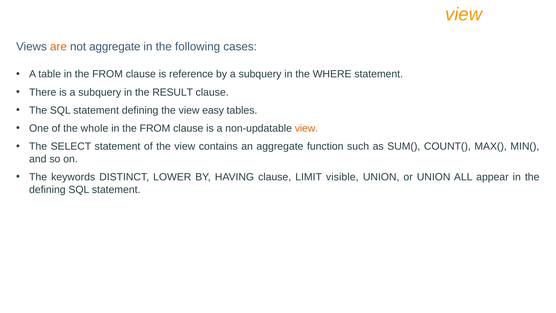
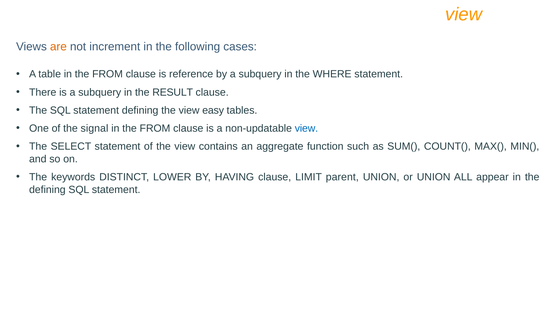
not aggregate: aggregate -> increment (115, 47)
whole: whole -> signal (94, 128)
view colour: orange -> blue (306, 128)
visible: visible -> parent (342, 177)
